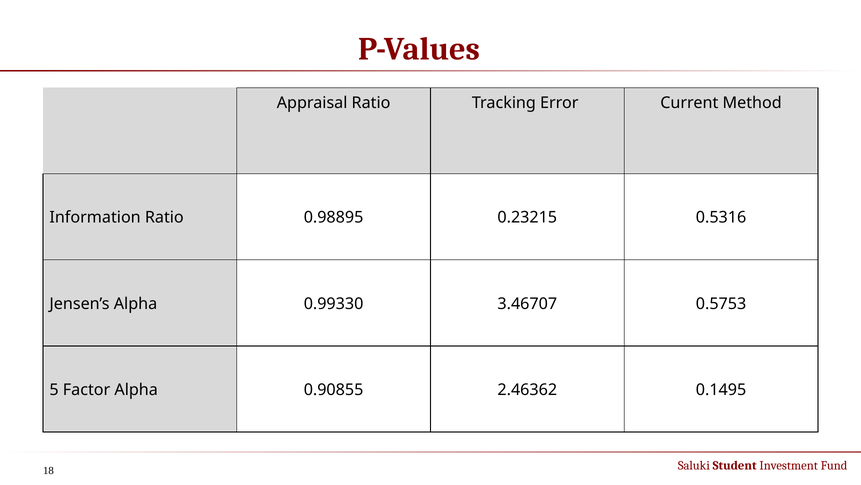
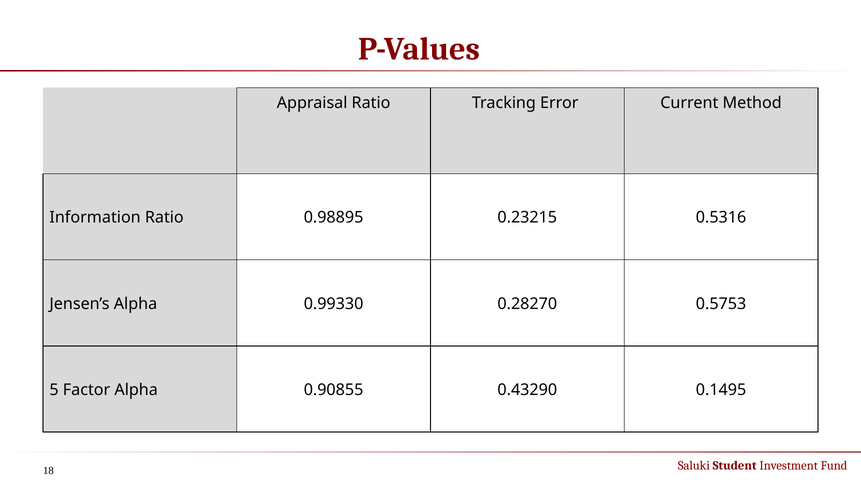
3.46707: 3.46707 -> 0.28270 (527, 303)
2.46362: 2.46362 -> 0.43290 (527, 389)
